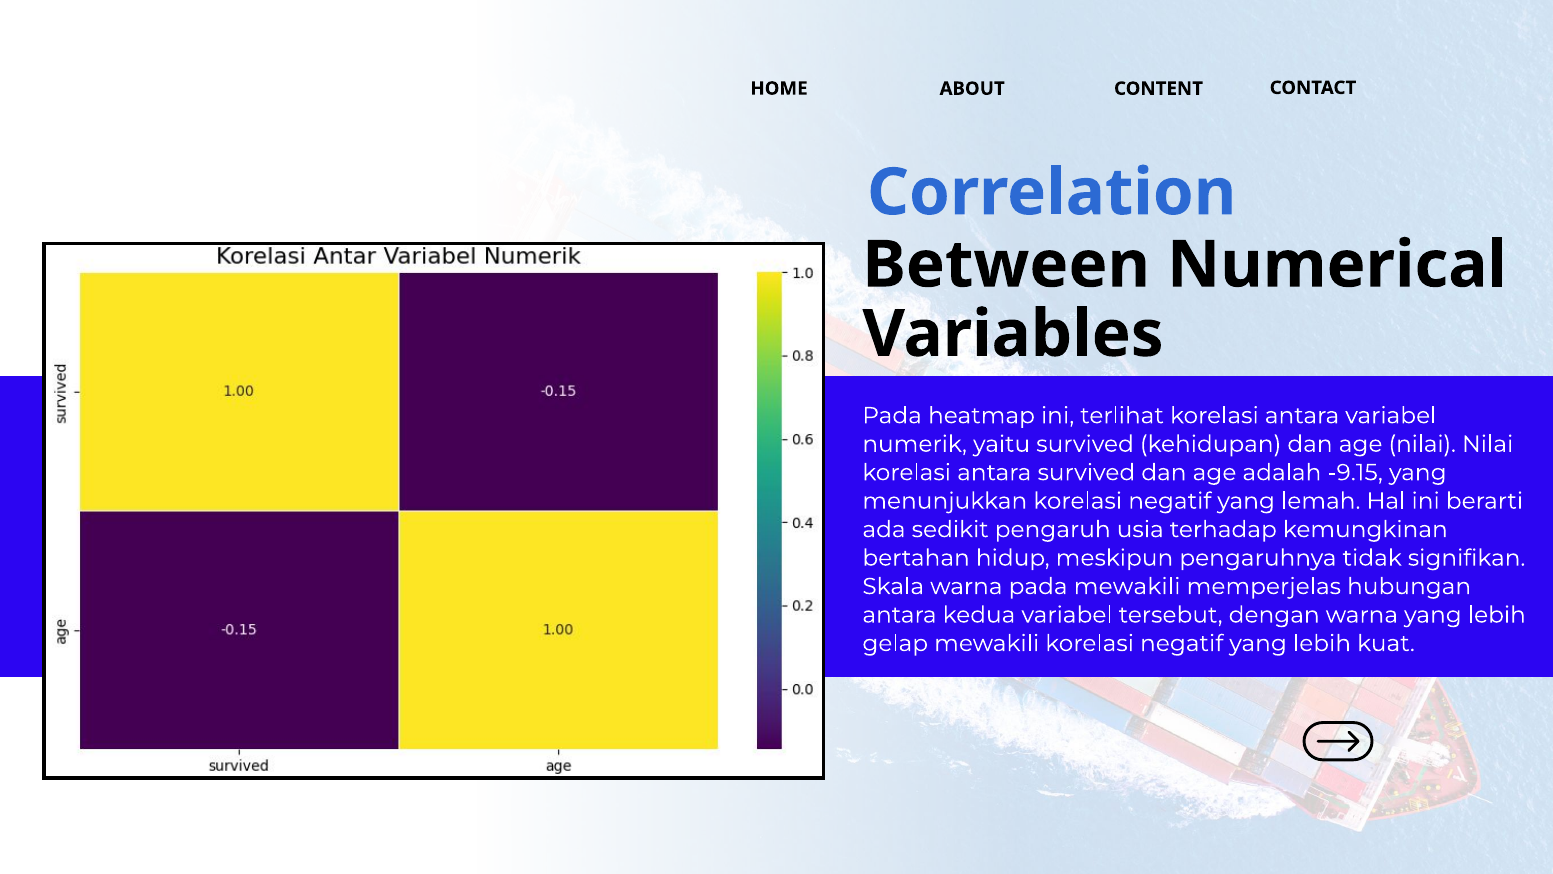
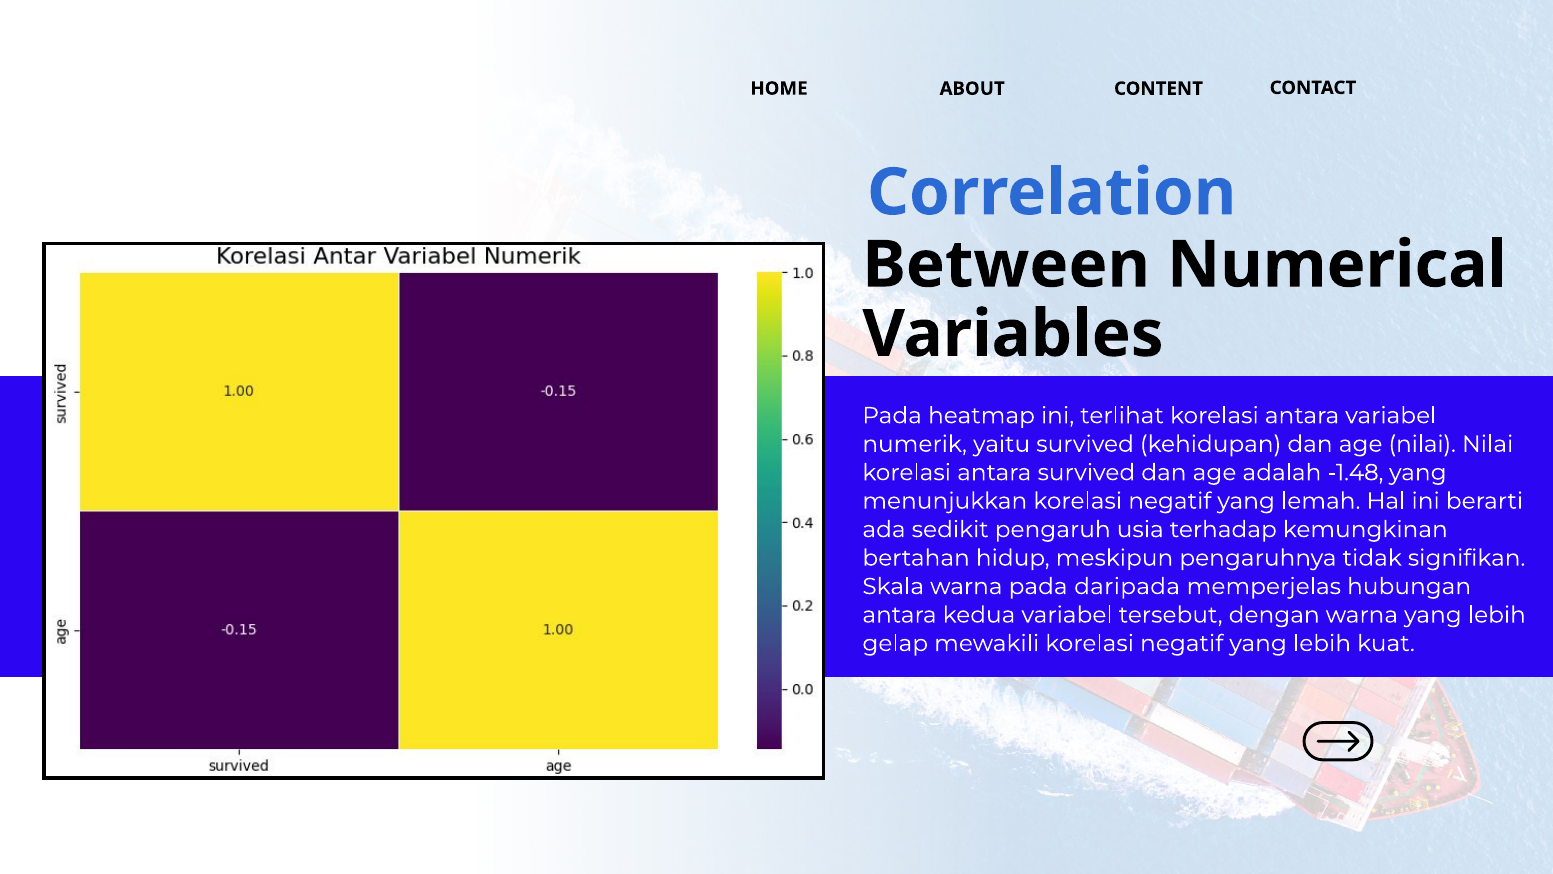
-9.15: -9.15 -> -1.48 (1355, 472)
pada mewakili: mewakili -> daripada (1127, 586)
